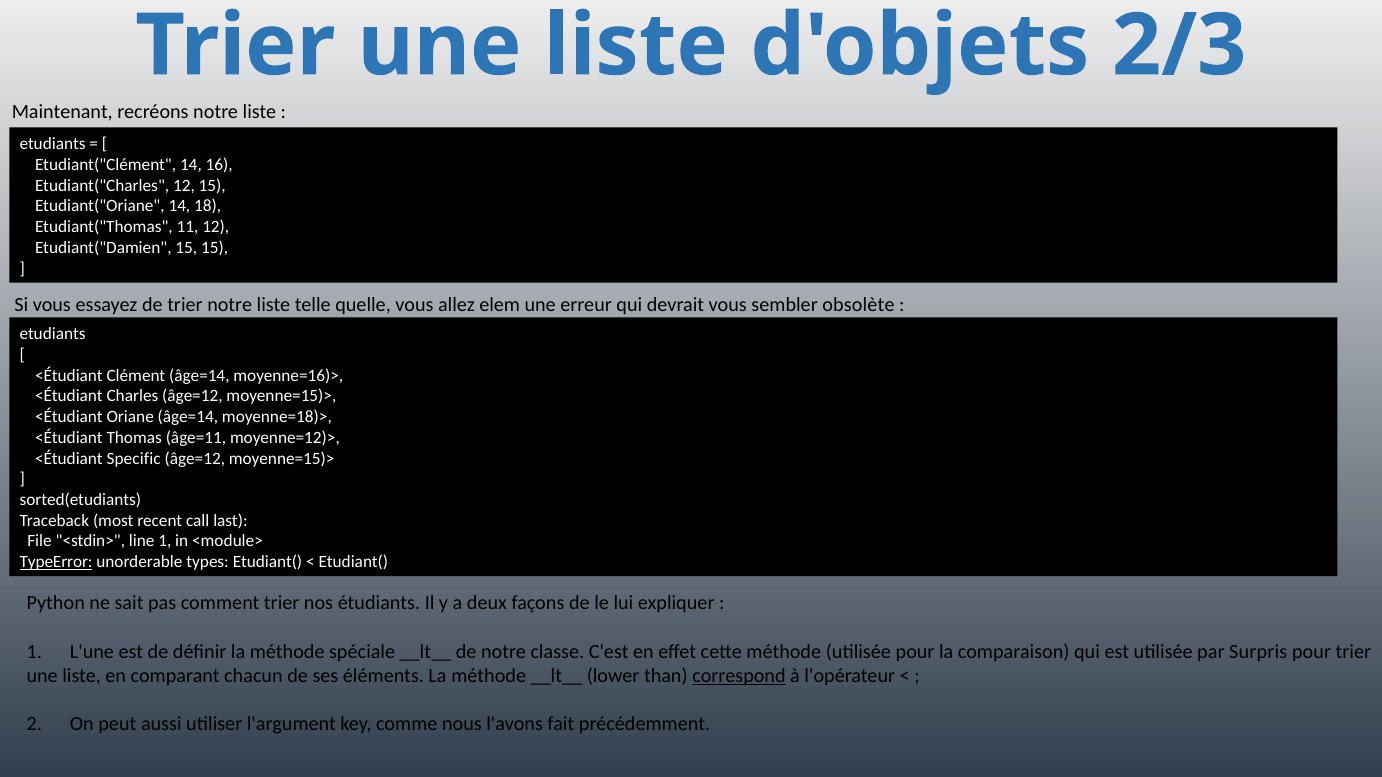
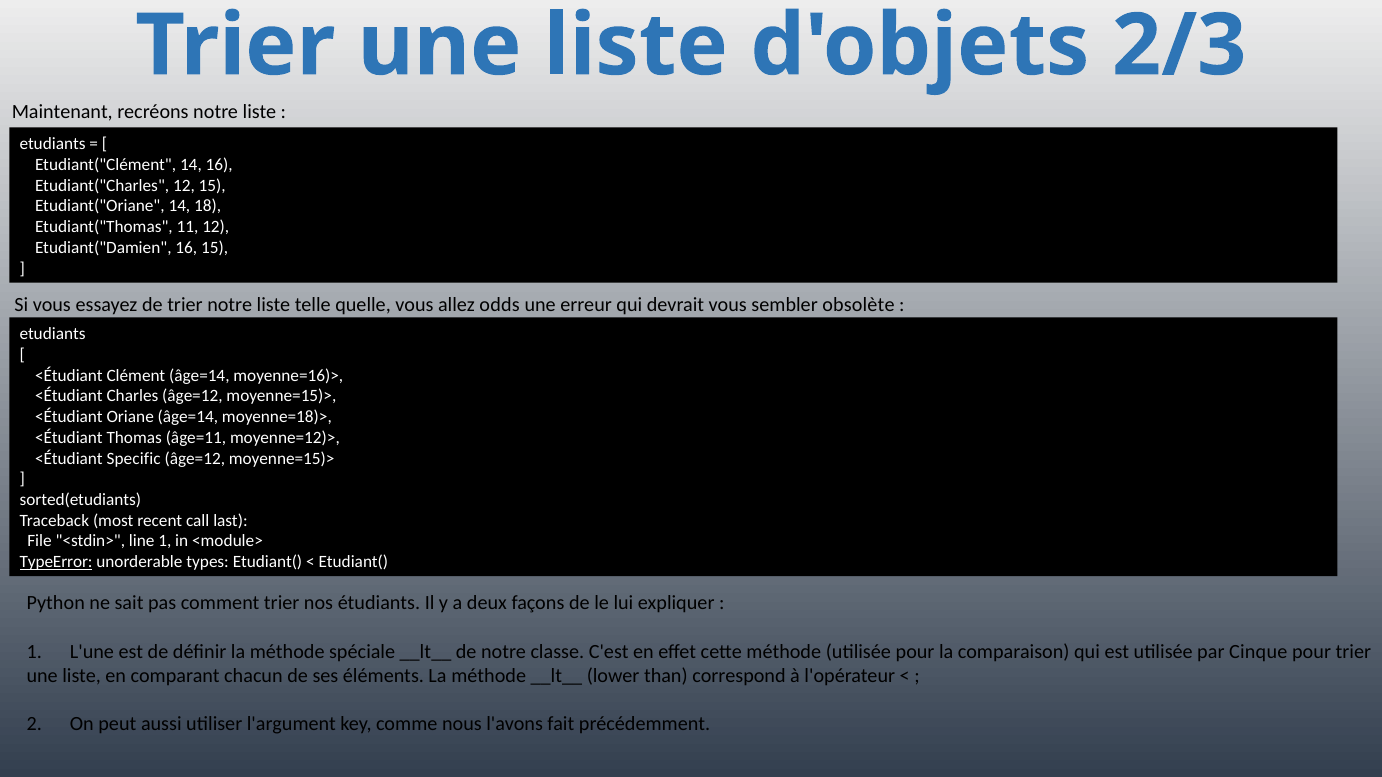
Etudiant("Damien 15: 15 -> 16 (186, 248)
elem: elem -> odds (500, 305)
Surpris: Surpris -> Cinque (1258, 652)
correspond underline: present -> none (739, 676)
